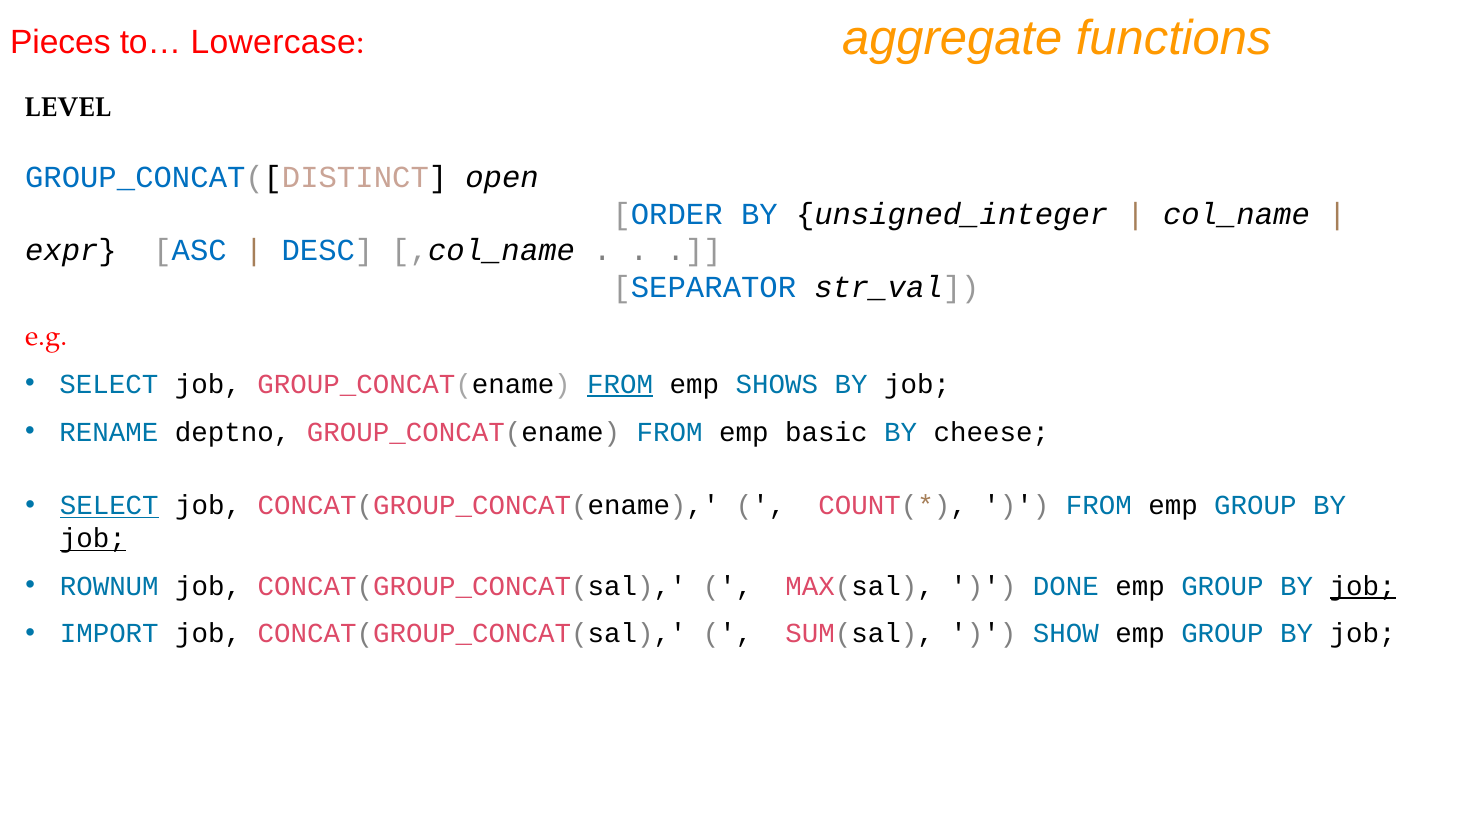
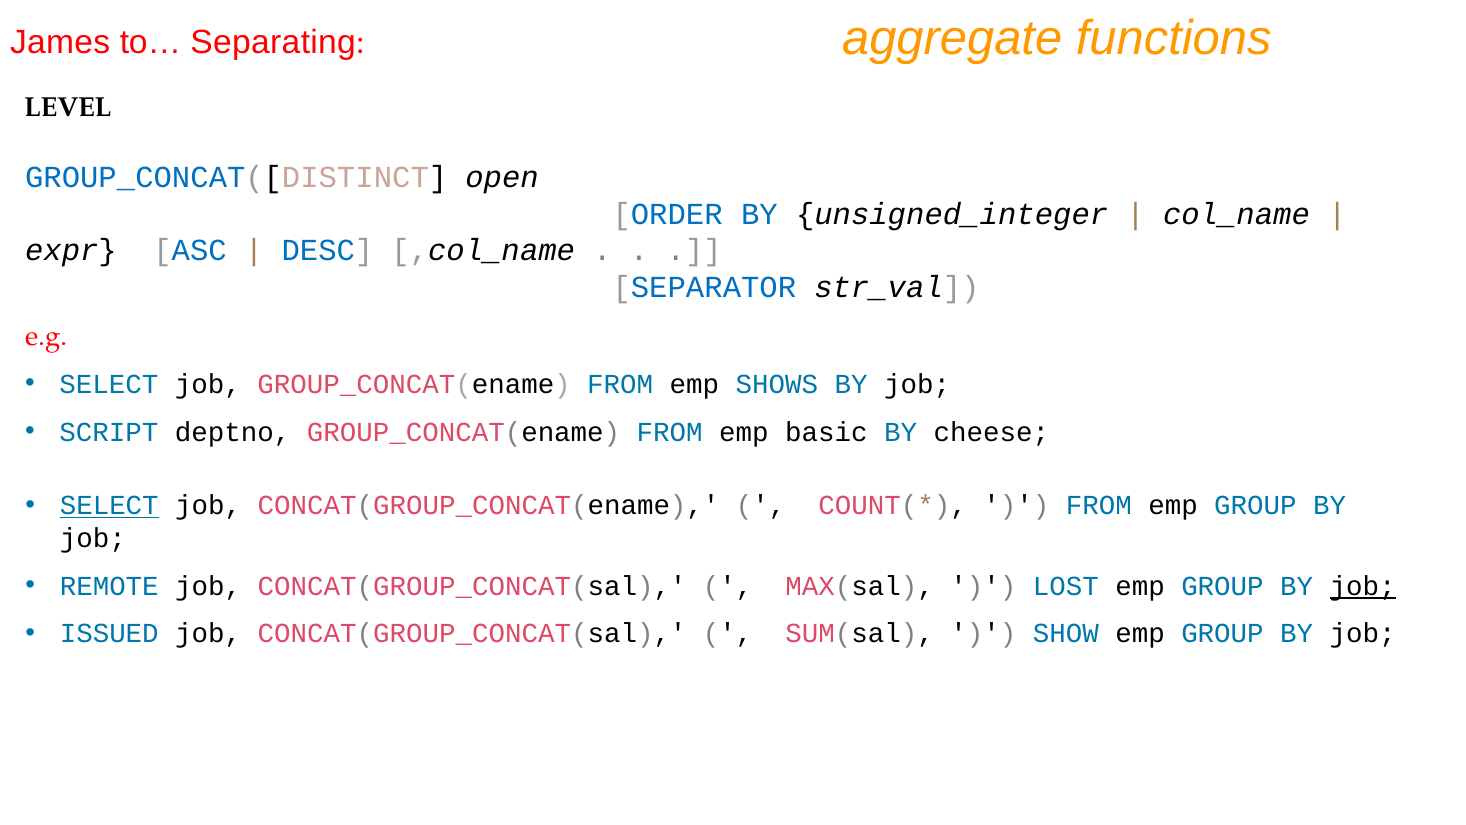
Pieces: Pieces -> James (60, 42)
Lowercase: Lowercase -> Separating (273, 42)
FROM underline: present -> none (620, 384)
RENAME: RENAME -> SCRIPT (109, 432)
job underline: present -> none (93, 538)
ROWNUM: ROWNUM -> REMOTE (109, 586)
DONE: DONE -> LOST (1066, 586)
IMPORT: IMPORT -> ISSUED (109, 634)
